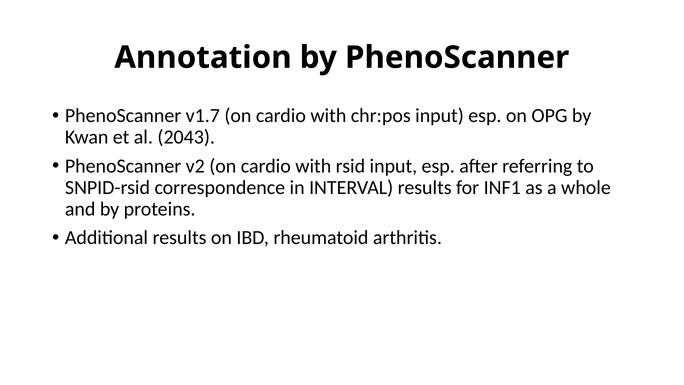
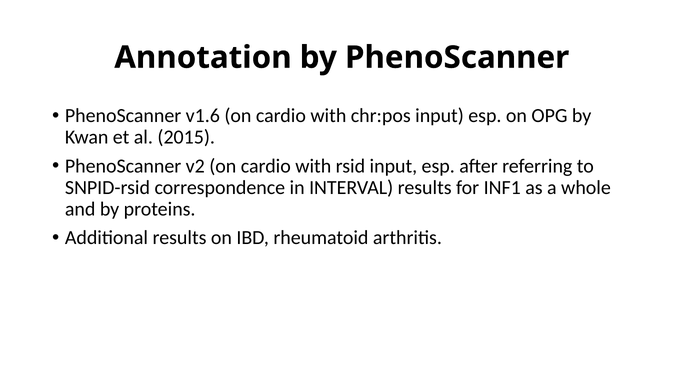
v1.7: v1.7 -> v1.6 (203, 116)
2043: 2043 -> 2015 (186, 137)
